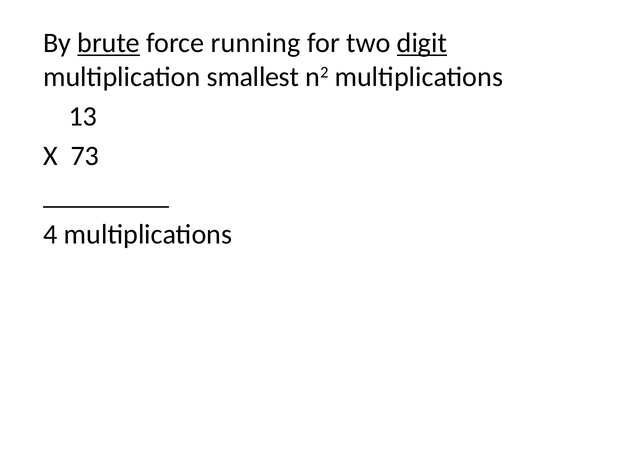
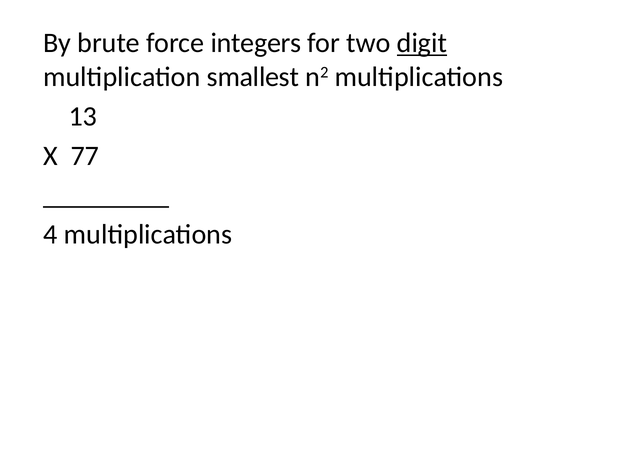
brute underline: present -> none (109, 43)
running: running -> integers (256, 43)
73: 73 -> 77 (85, 156)
